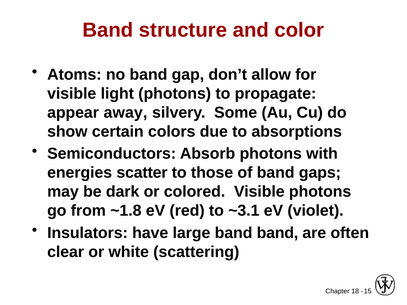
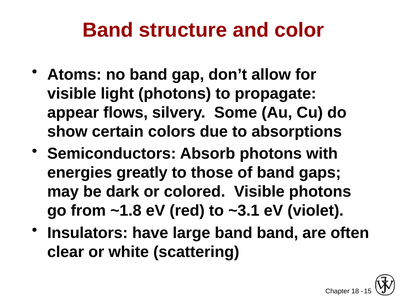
away: away -> flows (126, 113)
scatter: scatter -> greatly (142, 173)
